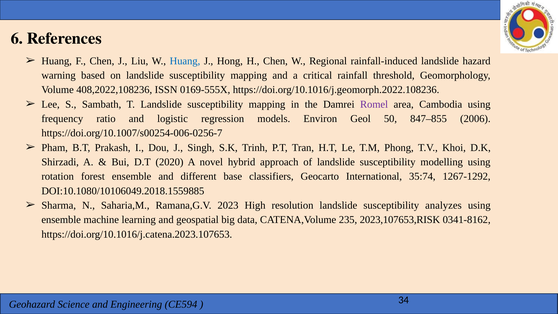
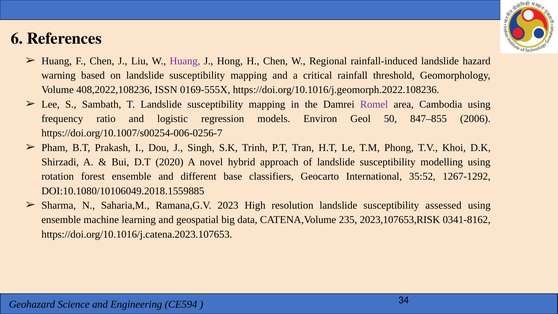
Huang colour: blue -> purple (185, 61)
35:74: 35:74 -> 35:52 (422, 176)
analyzes: analyzes -> assessed (443, 205)
